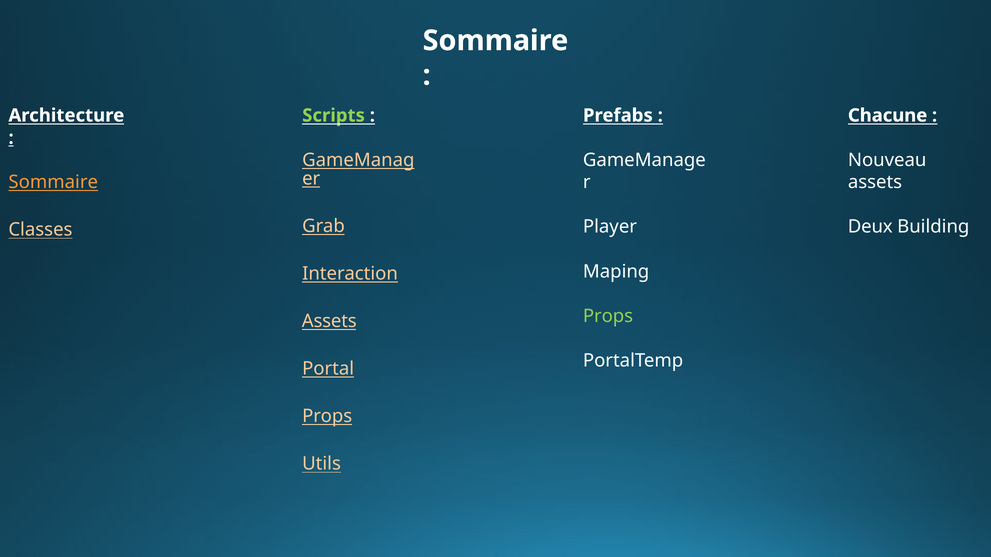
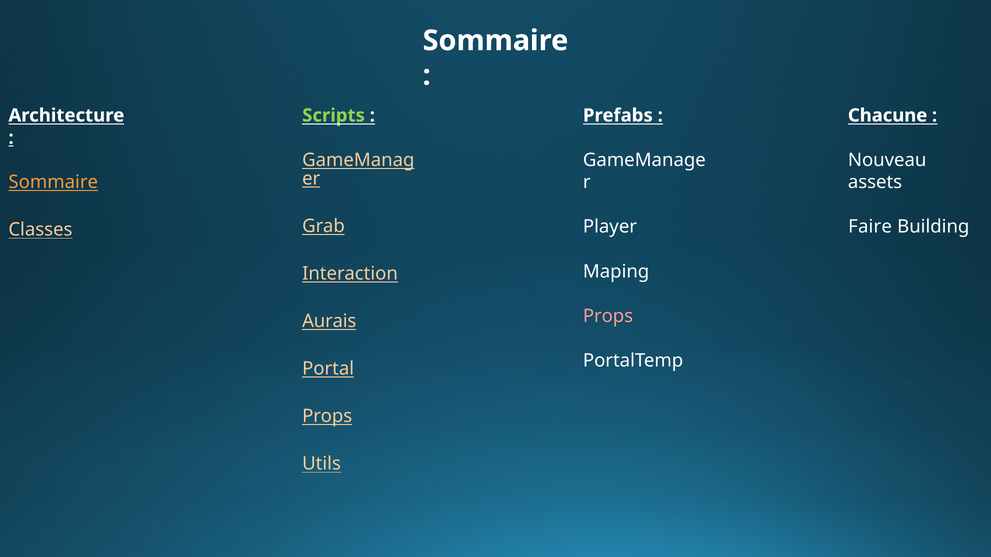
Deux: Deux -> Faire (870, 227)
Props colour: light green -> pink (608, 316)
Assets: Assets -> Aurais (329, 321)
